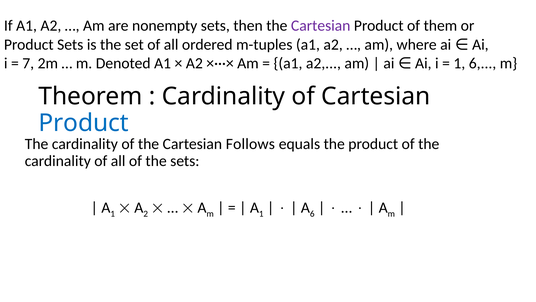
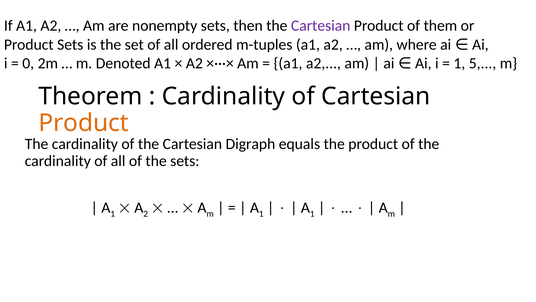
7: 7 -> 0 (28, 63)
1 6: 6 -> 5 (483, 63)
Product colour: blue -> orange (84, 123)
Follows: Follows -> Digraph (250, 144)
6: 6 -> 1 (312, 213)
